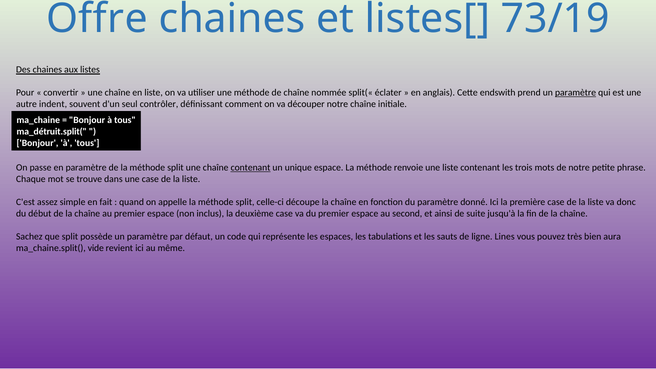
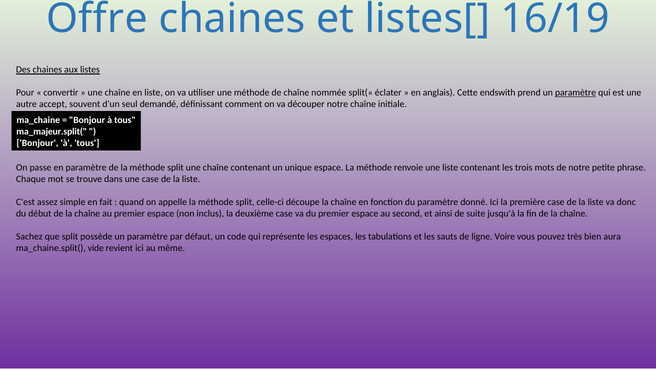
73/19: 73/19 -> 16/19 (555, 19)
indent: indent -> accept (53, 104)
contrôler: contrôler -> demandé (159, 104)
ma_détruit.split(: ma_détruit.split( -> ma_majeur.split( (52, 131)
contenant underline: present -> none (251, 168)
Lines: Lines -> Voire (505, 236)
